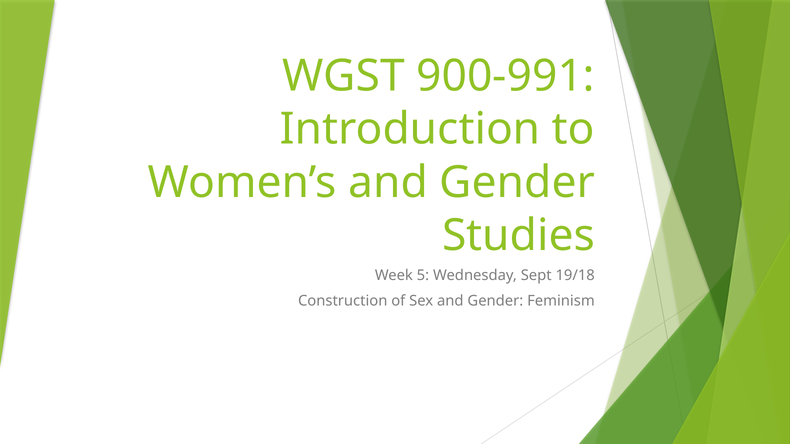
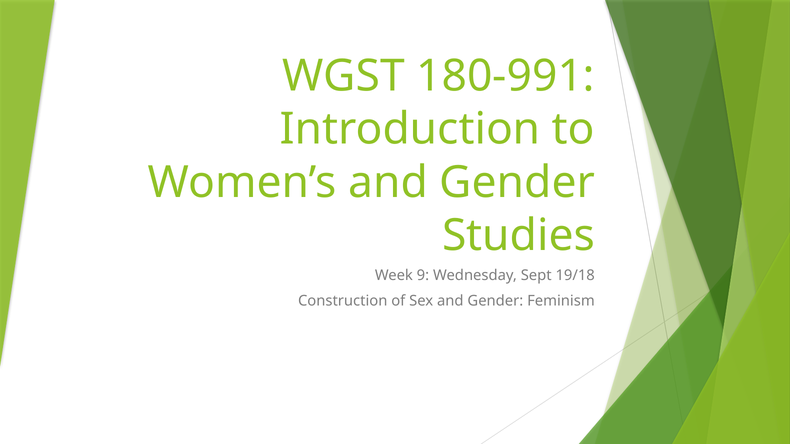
900-991: 900-991 -> 180-991 (506, 76)
5: 5 -> 9 (423, 275)
